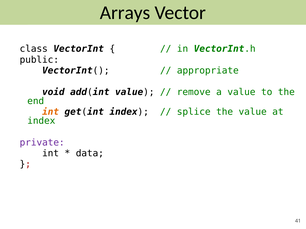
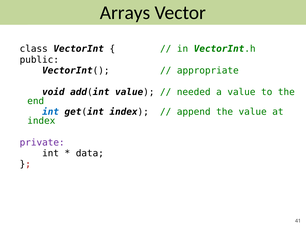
remove: remove -> needed (194, 92)
int colour: orange -> blue (51, 112)
splice: splice -> append (194, 112)
